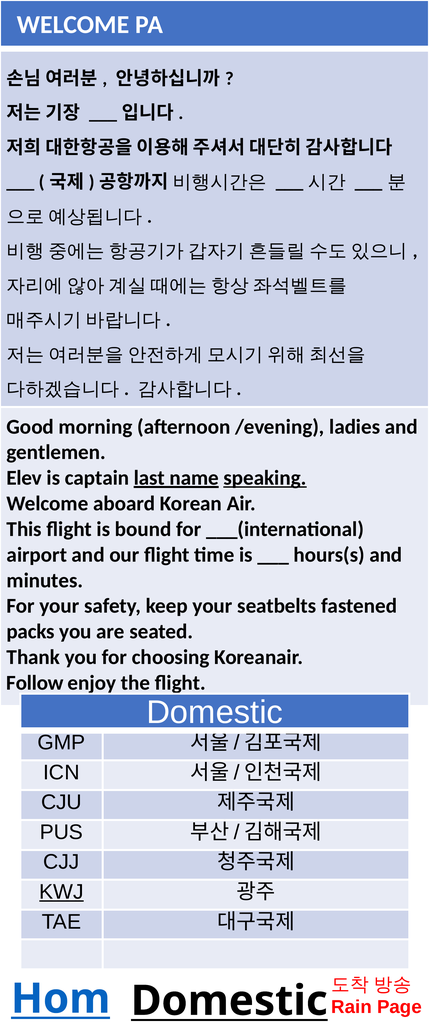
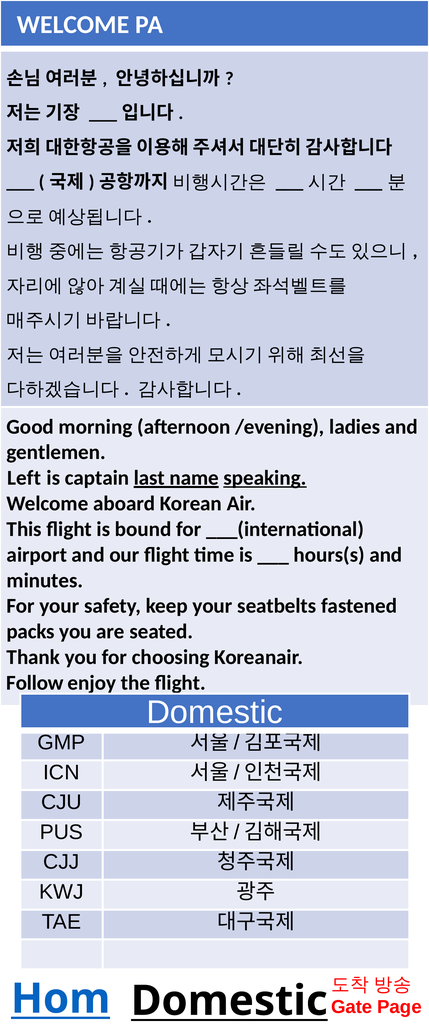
Elev: Elev -> Left (24, 478)
KWJ underline: present -> none (61, 891)
Rain: Rain -> Gate (352, 1007)
